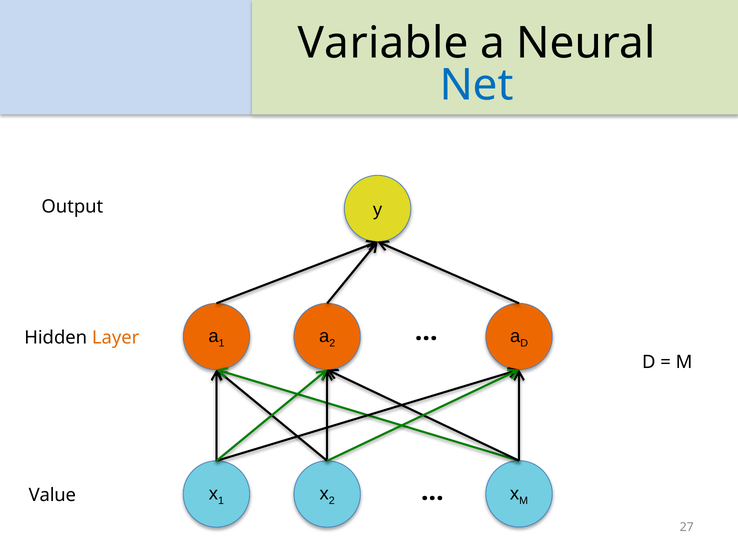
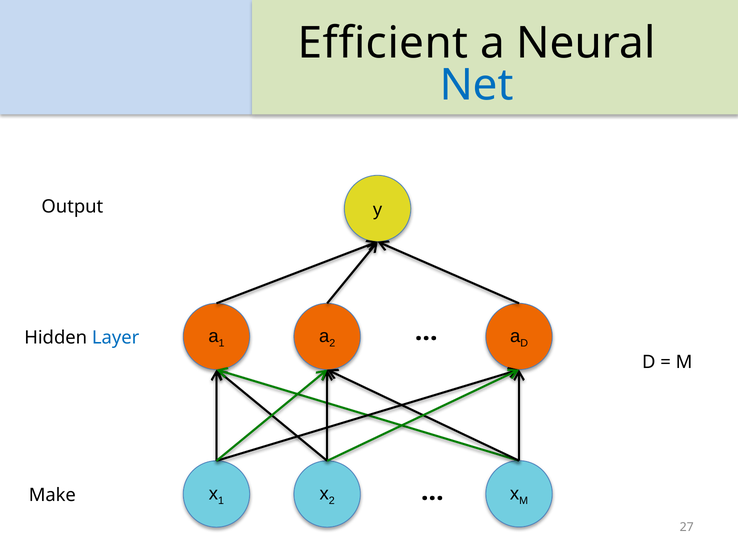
Variable: Variable -> Efficient (383, 43)
Layer colour: orange -> blue (116, 338)
Value: Value -> Make (52, 496)
